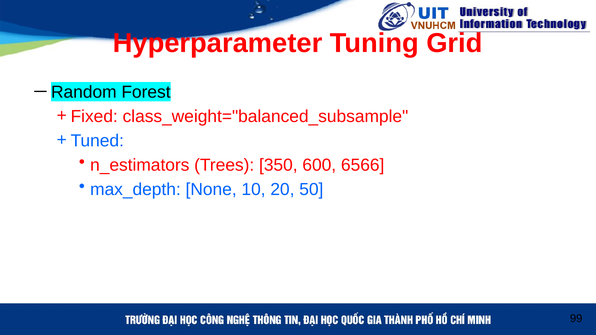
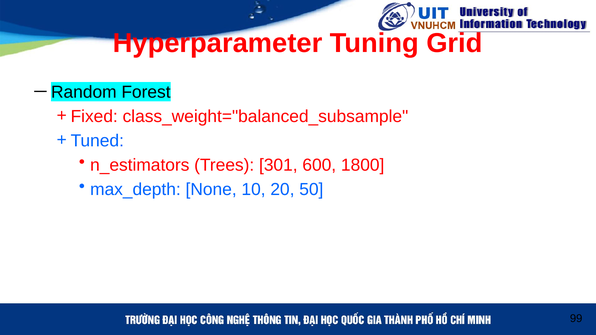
350: 350 -> 301 (278, 165)
6566: 6566 -> 1800 (363, 165)
